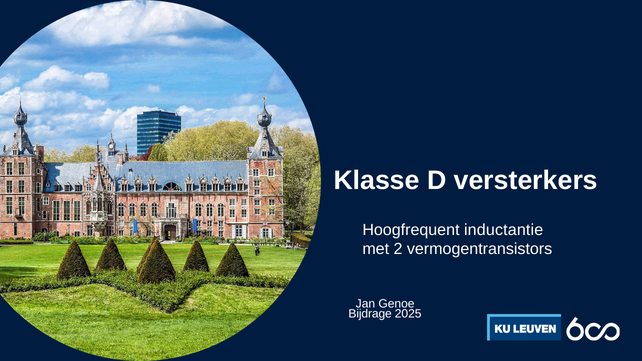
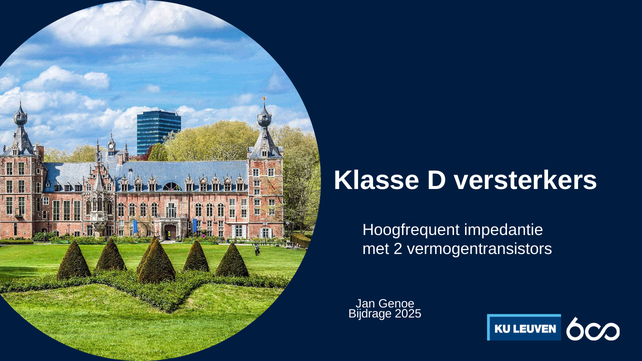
inductantie: inductantie -> impedantie (504, 230)
